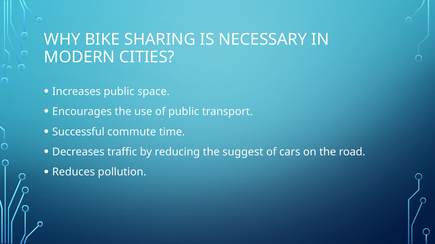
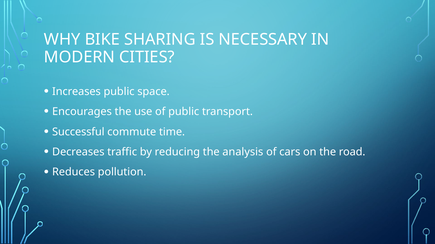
suggest: suggest -> analysis (243, 152)
